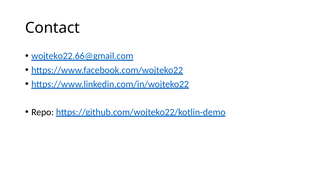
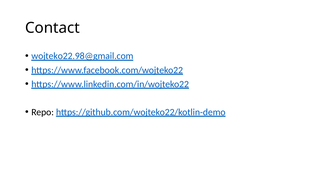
wojteko22.66@gmail.com: wojteko22.66@gmail.com -> wojteko22.98@gmail.com (82, 56)
